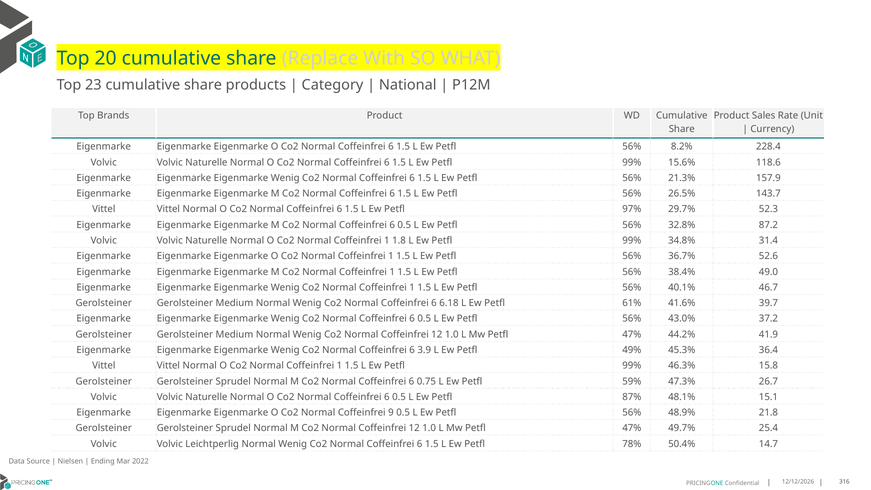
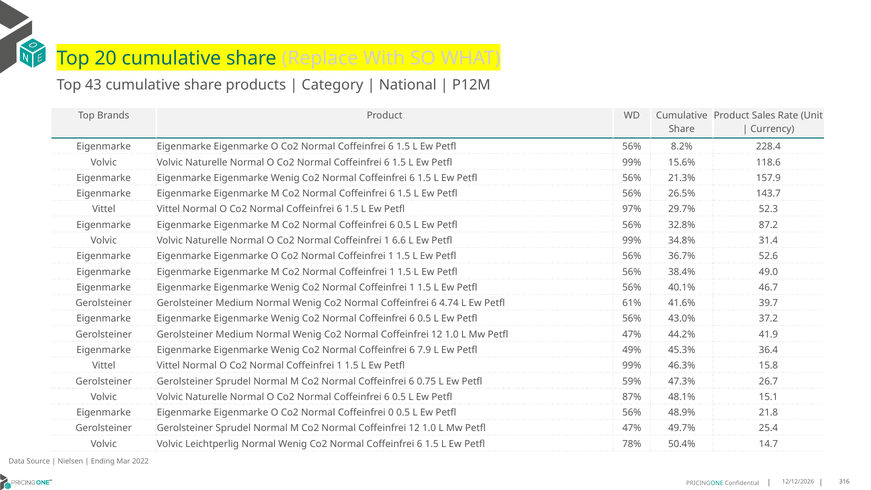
23: 23 -> 43 (93, 85)
1.8: 1.8 -> 6.6 (399, 241)
6.18: 6.18 -> 4.74 (449, 303)
3.9: 3.9 -> 7.9 (424, 350)
9: 9 -> 0 (391, 413)
